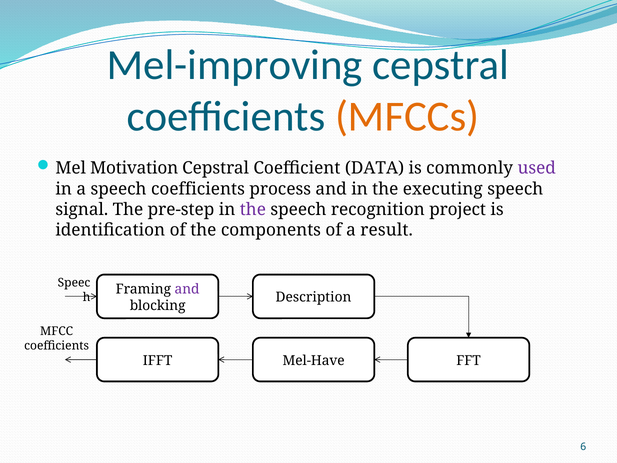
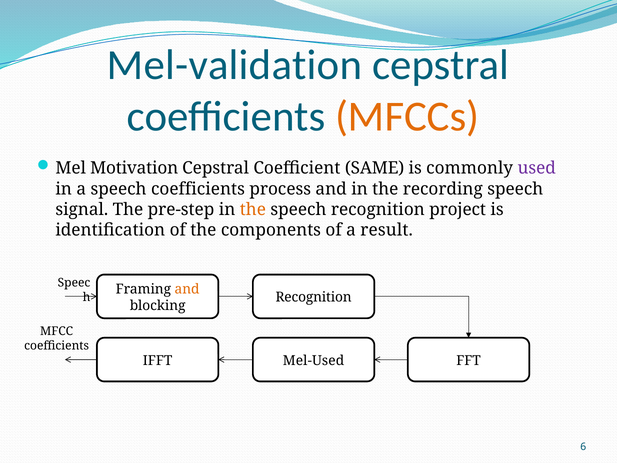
Mel-improving: Mel-improving -> Mel-validation (235, 65)
DATA: DATA -> SAME (375, 168)
executing: executing -> recording (443, 189)
the colour: purple -> orange (253, 209)
and colour: purple -> orange (187, 289)
Description: Description -> Recognition (314, 297)
Mel-Have: Mel-Have -> Mel-Used (313, 360)
